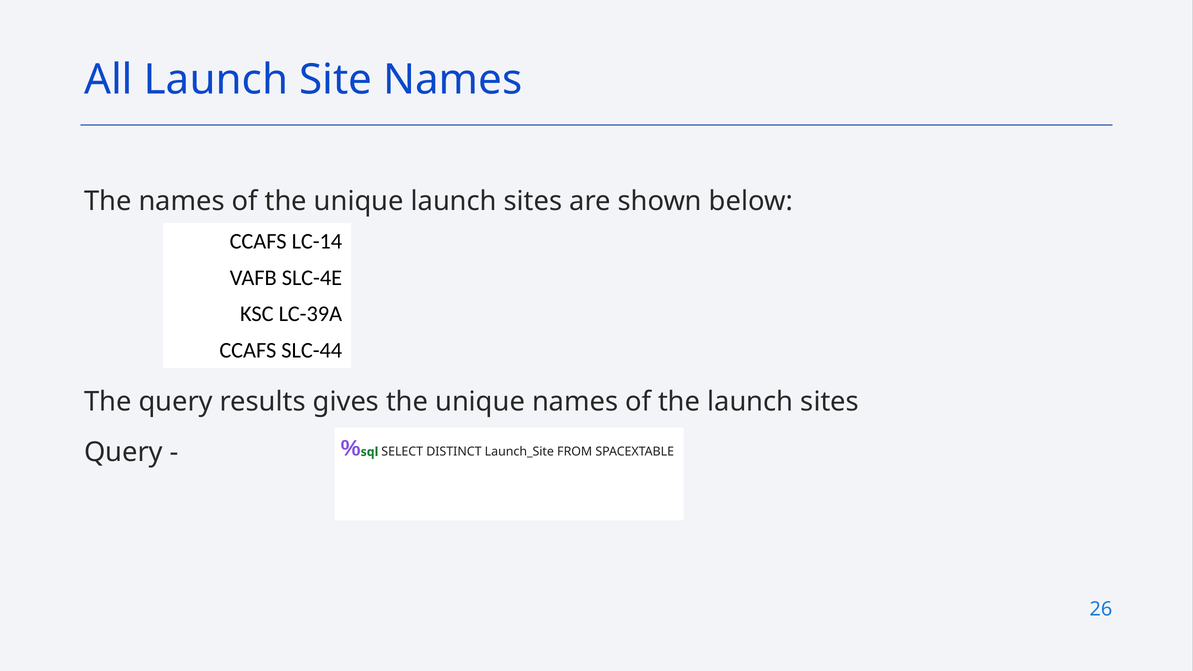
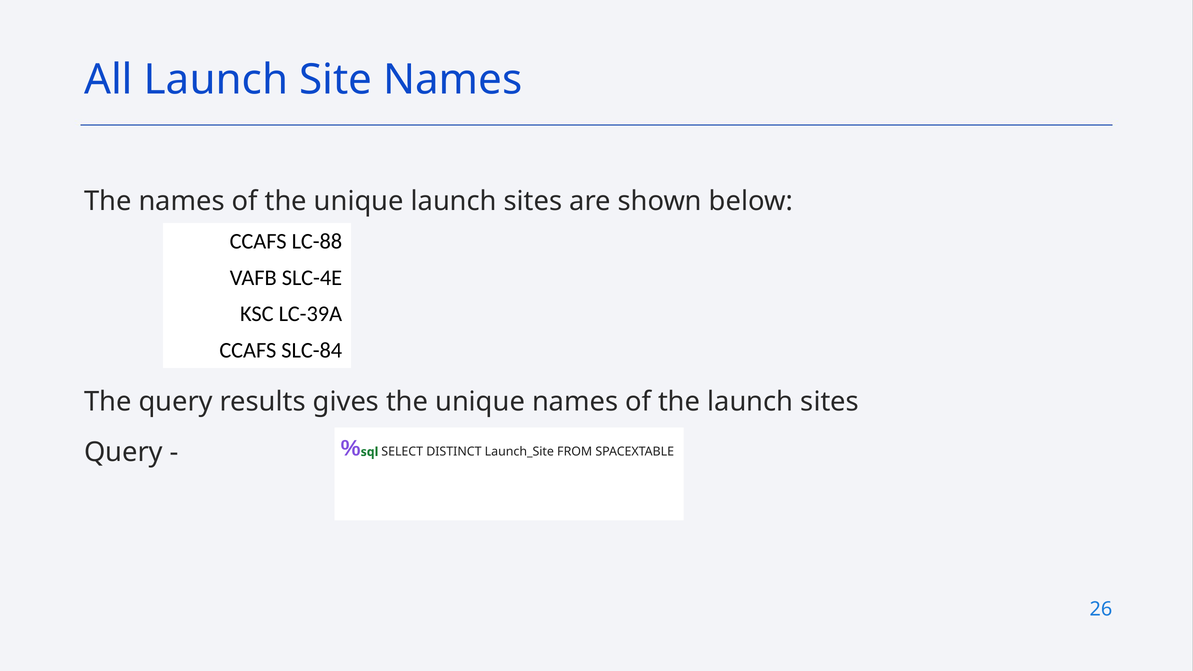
LC-14: LC-14 -> LC-88 (317, 241)
SLC-44: SLC-44 -> SLC-84 (312, 350)
